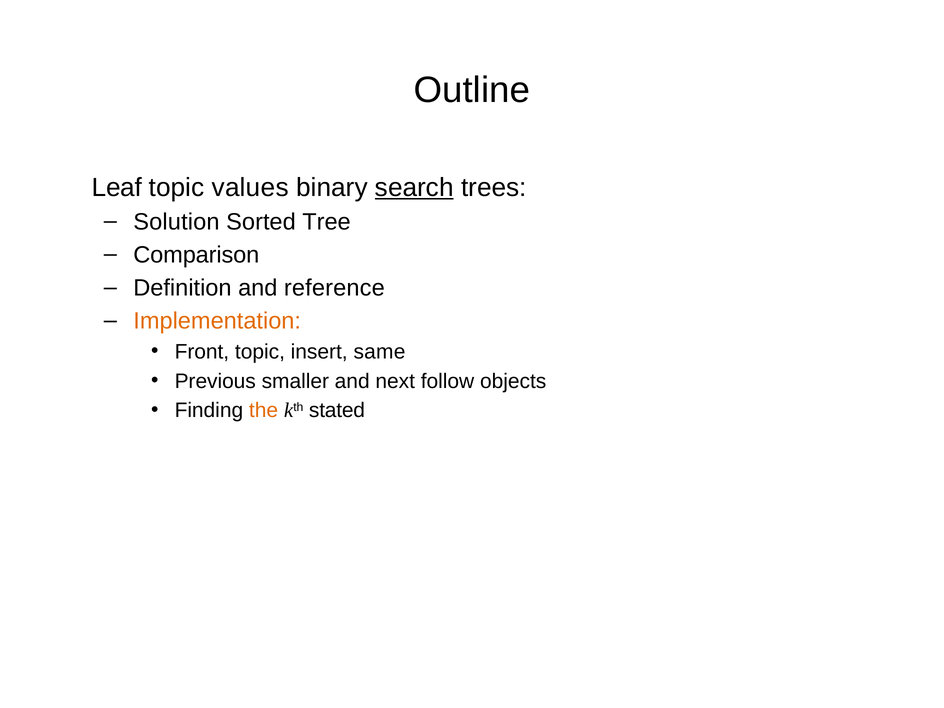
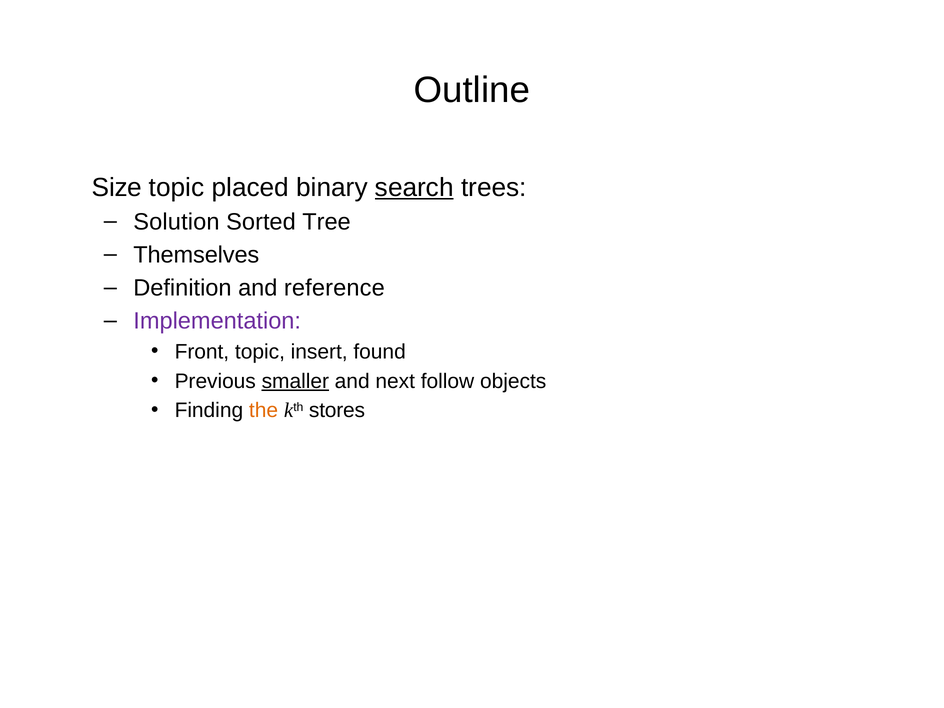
Leaf: Leaf -> Size (117, 188)
values: values -> placed (250, 188)
Comparison: Comparison -> Themselves (196, 255)
Implementation colour: orange -> purple (217, 321)
same: same -> found (380, 352)
smaller underline: none -> present (295, 381)
stated: stated -> stores (337, 411)
